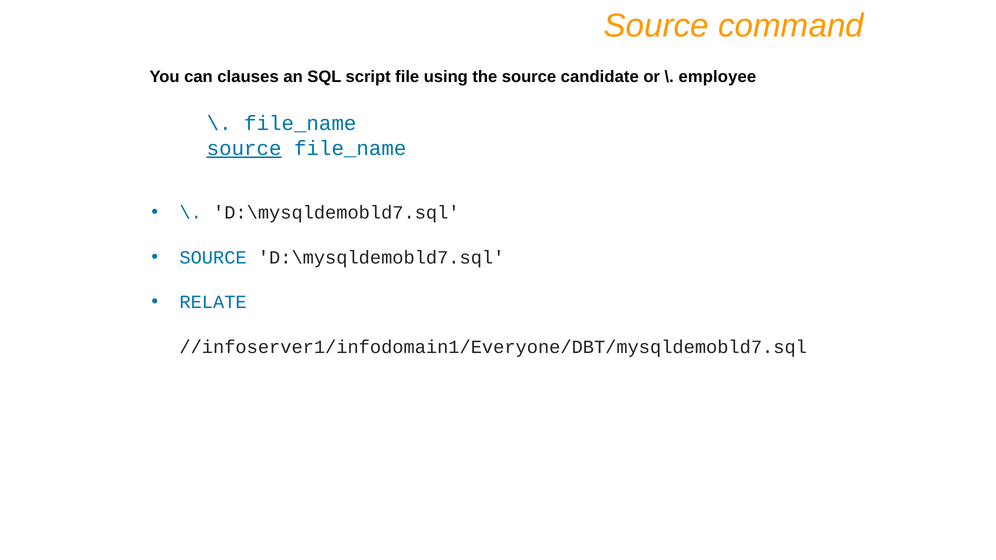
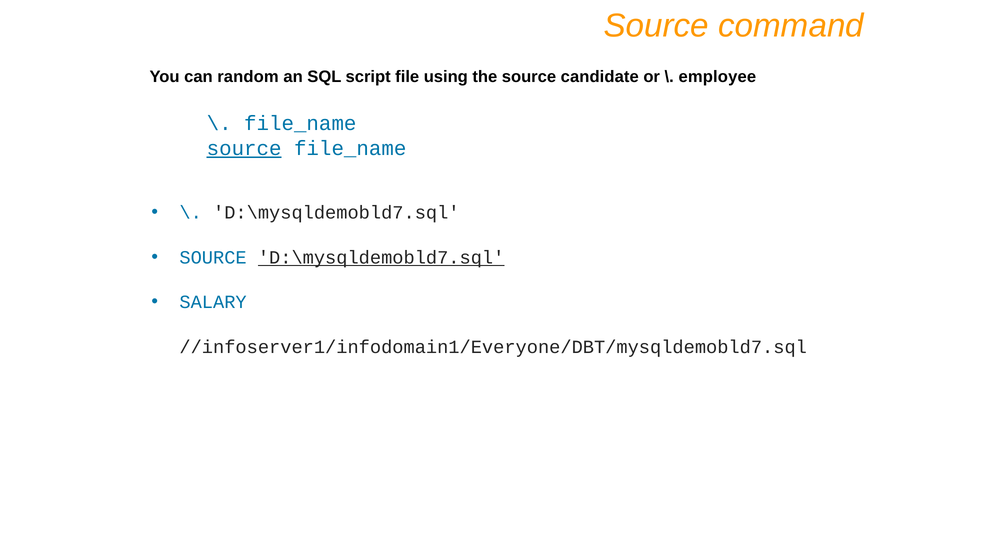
clauses: clauses -> random (248, 77)
D:\mysqldemobld7.sql underline: none -> present (381, 258)
RELATE: RELATE -> SALARY (213, 302)
